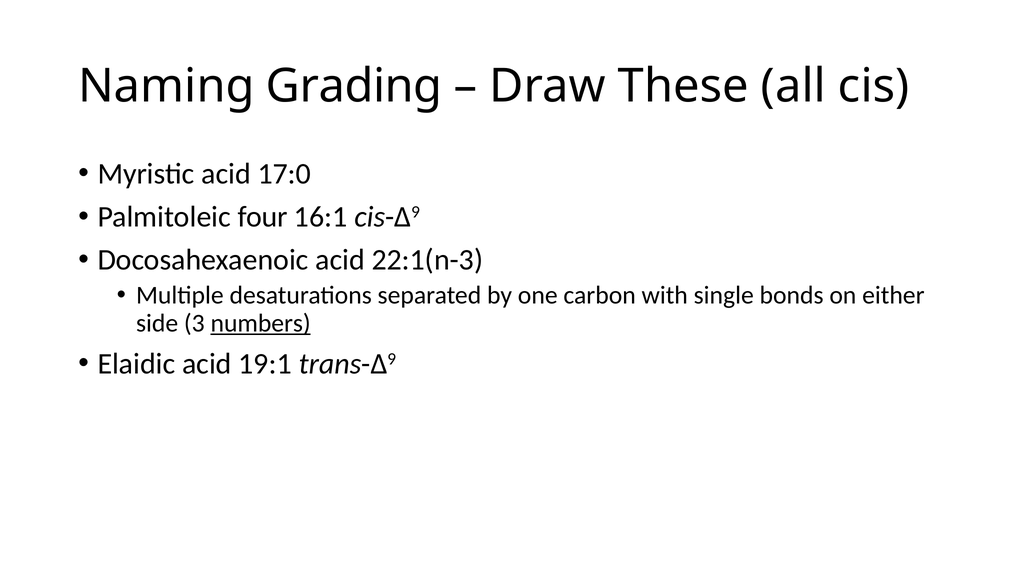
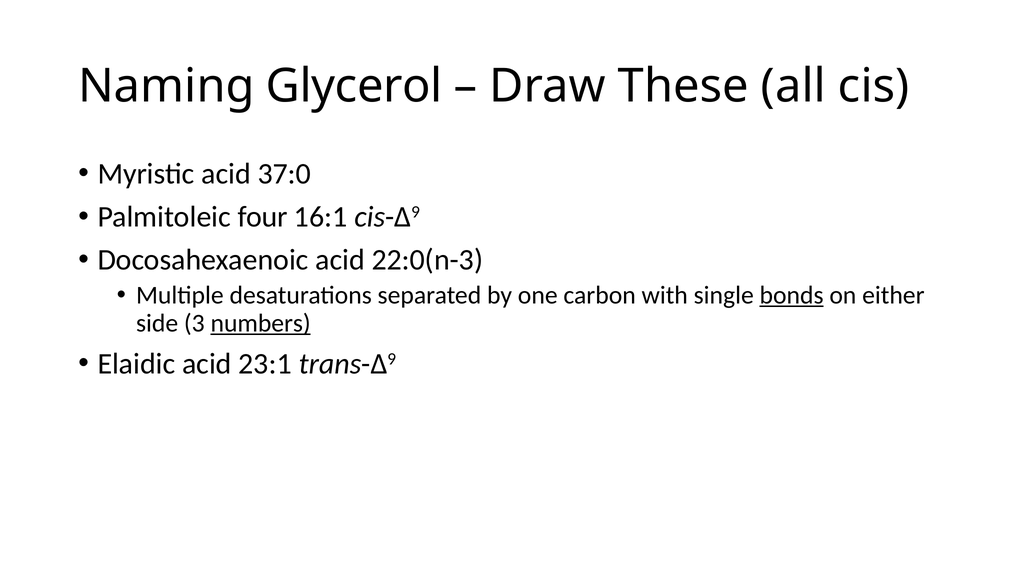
Grading: Grading -> Glycerol (354, 86)
17:0: 17:0 -> 37:0 (284, 174)
22:1(n-3: 22:1(n-3 -> 22:0(n-3 (427, 260)
bonds underline: none -> present (792, 295)
19:1: 19:1 -> 23:1 (265, 364)
